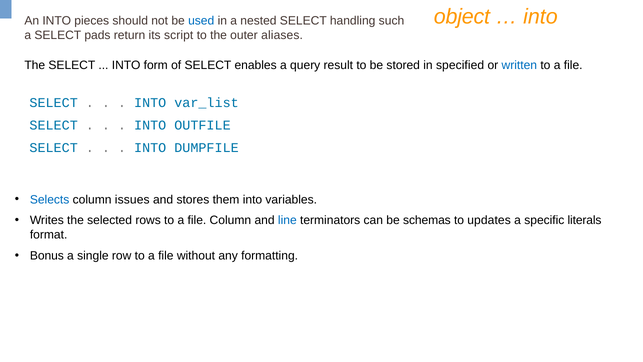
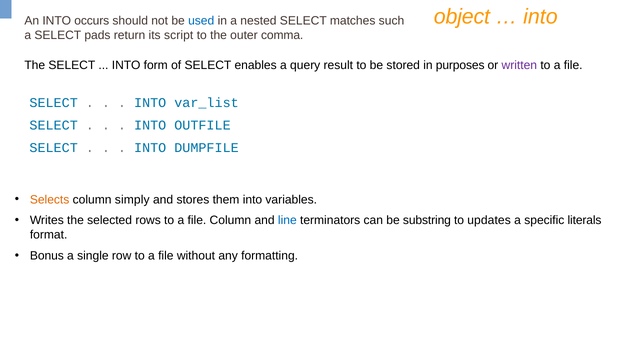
pieces: pieces -> occurs (92, 21)
handling: handling -> matches (353, 21)
aliases: aliases -> comma (282, 35)
specified: specified -> purposes (460, 65)
written colour: blue -> purple (519, 65)
Selects colour: blue -> orange (50, 199)
issues: issues -> simply (132, 199)
schemas: schemas -> substring (427, 220)
